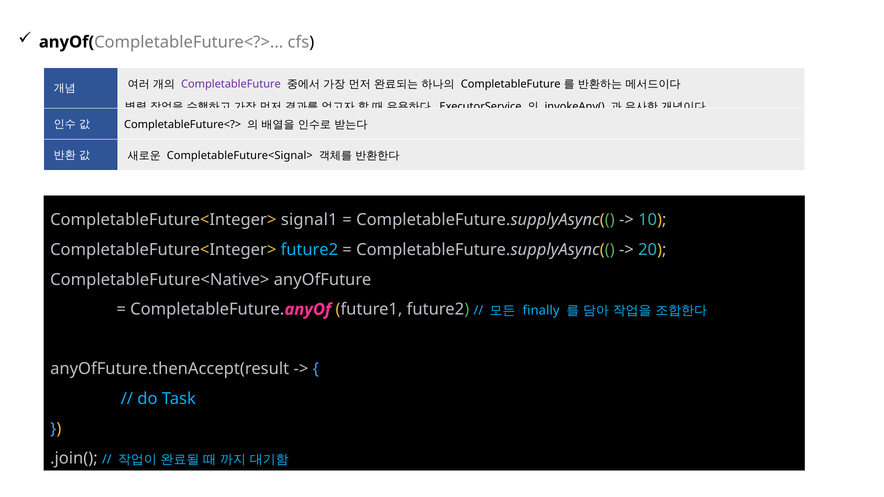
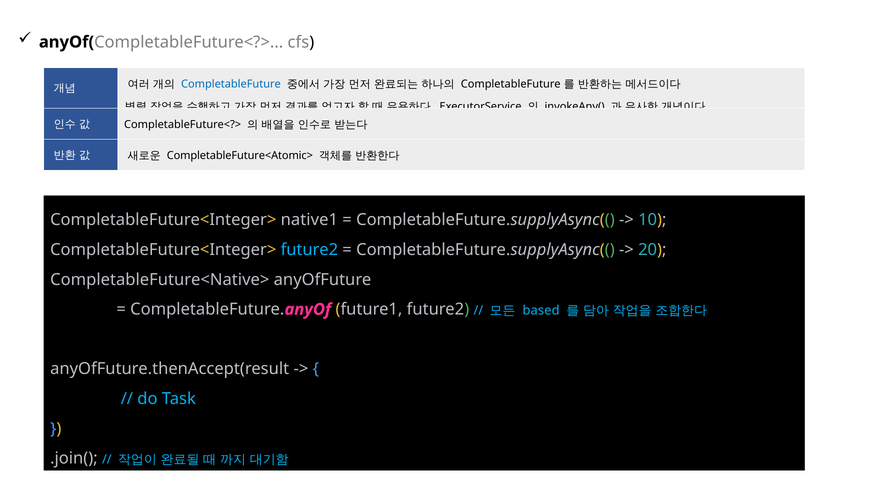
CompletableFuture colour: purple -> blue (231, 84)
CompletableFuture<Signal>: CompletableFuture<Signal> -> CompletableFuture<Atomic> (240, 156)
signal1: signal1 -> native1 (309, 220)
finally: finally -> based (541, 311)
